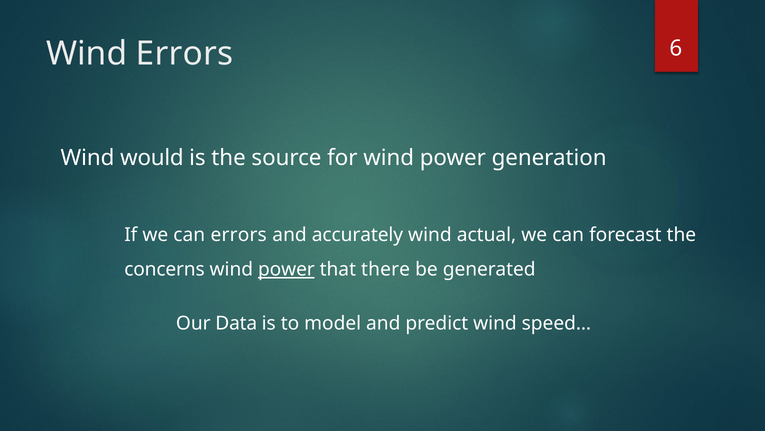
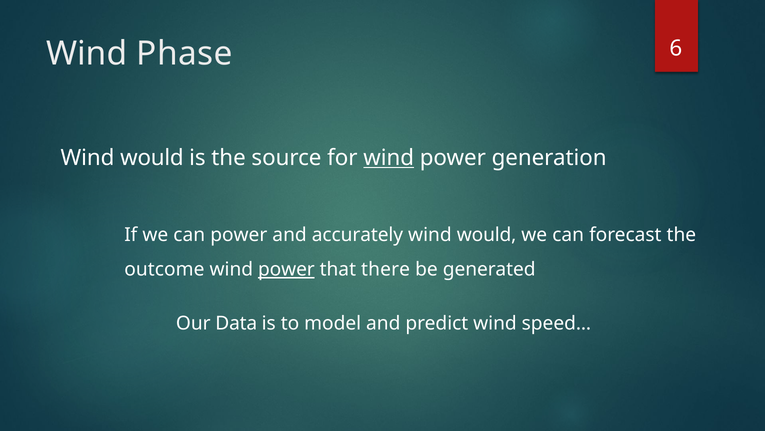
Wind Errors: Errors -> Phase (184, 54)
wind underline: none -> present (389, 158)
can errors: errors -> power (239, 235)
actual: actual -> would (487, 235)
concerns: concerns -> outcome (164, 269)
